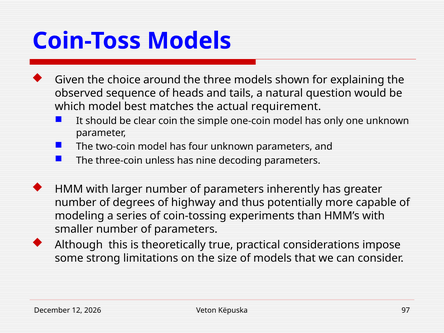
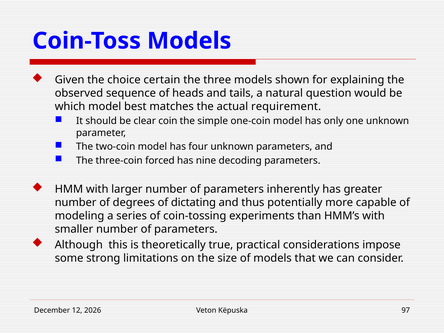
around: around -> certain (162, 80)
unless: unless -> forced (160, 161)
highway: highway -> dictating (193, 203)
